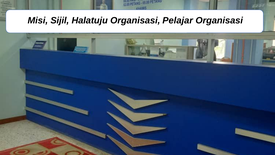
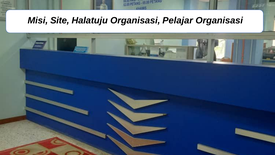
Sijil: Sijil -> Site (60, 20)
